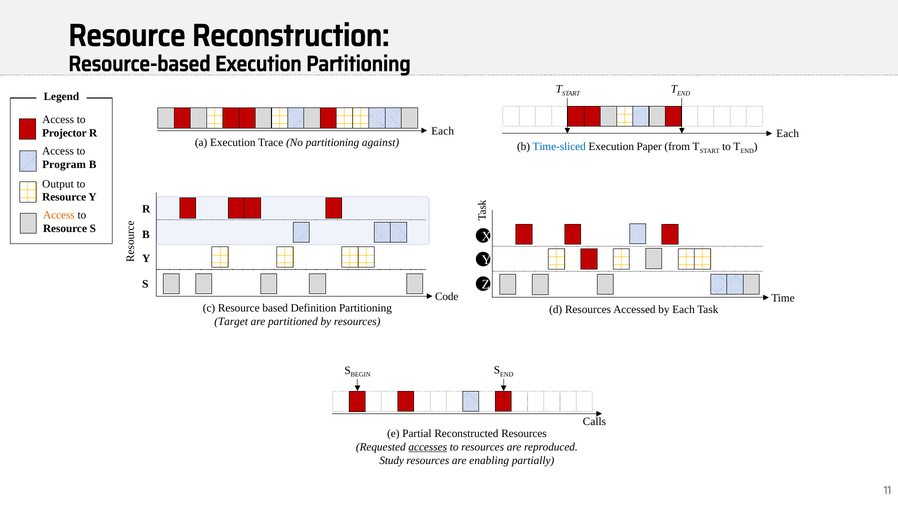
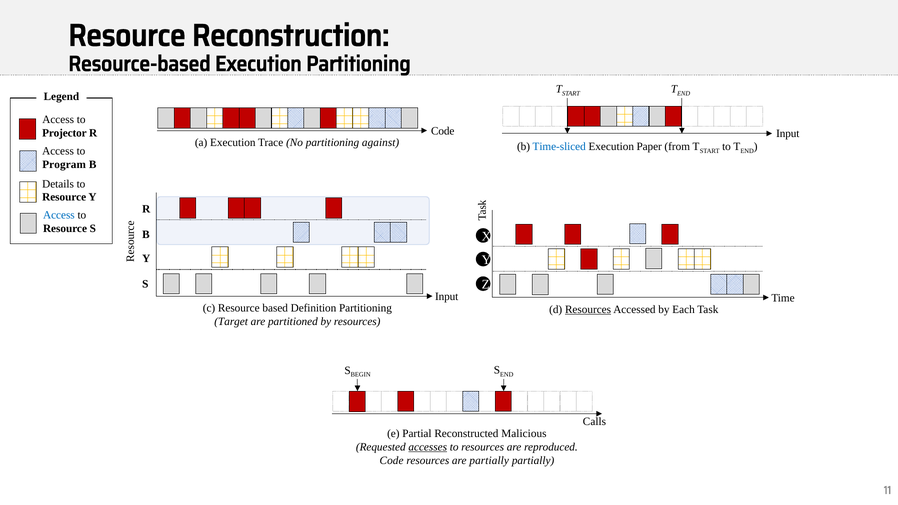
Each: Each -> Code (443, 131)
Each: Each -> Input (788, 134)
Output: Output -> Details (58, 184)
Access colour: orange -> blue (59, 215)
Code: Code -> Input (447, 297)
Resources underline: none -> present (588, 310)
Reconstructed Resources: Resources -> Malicious (524, 434)
Study: Study -> Code (392, 461)
are enabling: enabling -> partially (489, 461)
